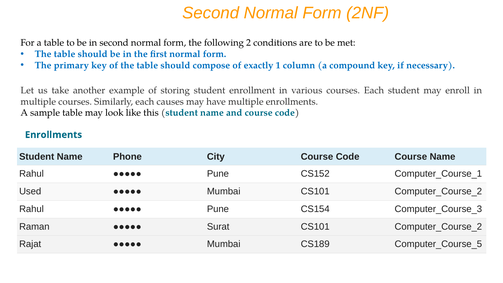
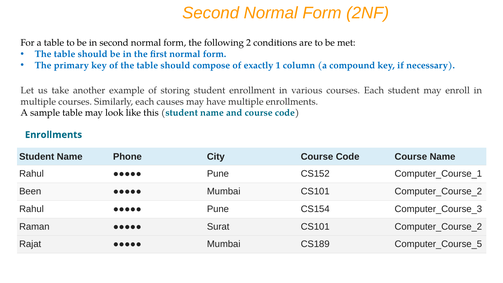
Used: Used -> Been (30, 191)
